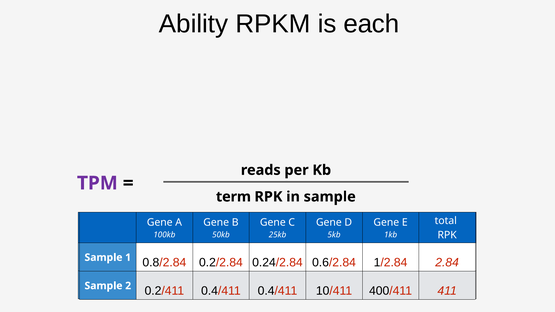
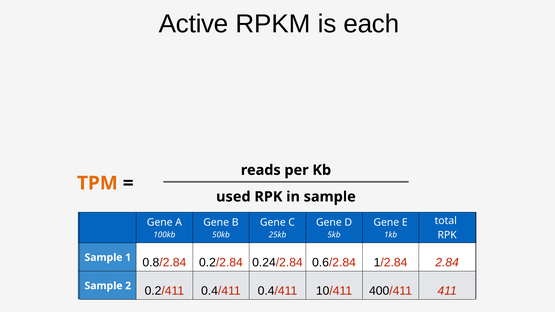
Ability: Ability -> Active (194, 24)
TPM colour: purple -> orange (97, 183)
term: term -> used (233, 197)
